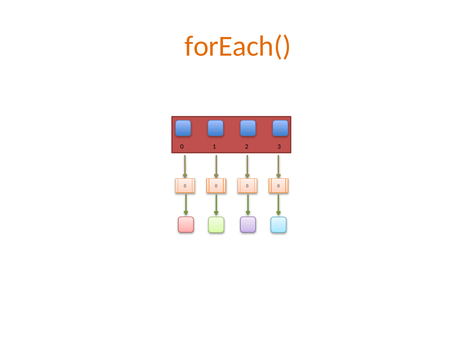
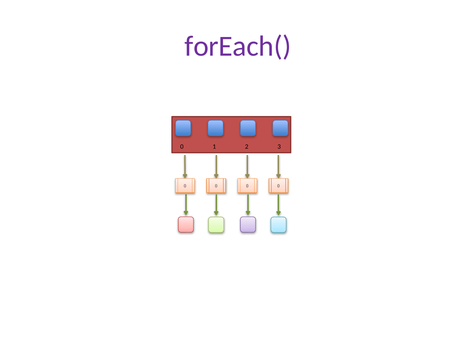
forEach( colour: orange -> purple (238, 46)
